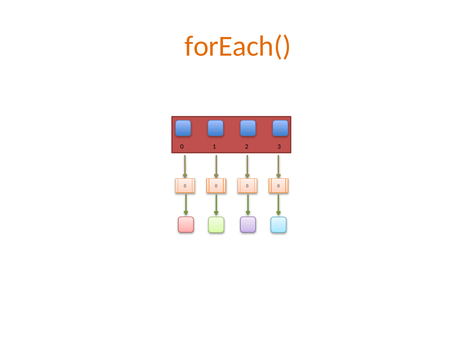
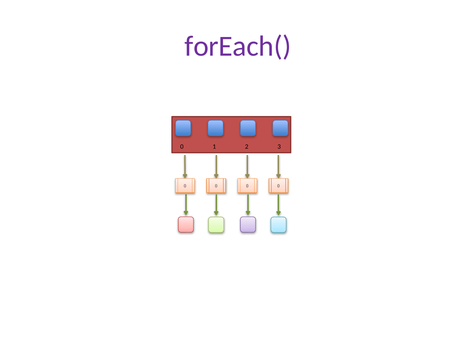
forEach( colour: orange -> purple (238, 46)
